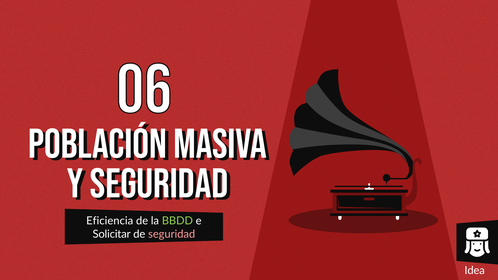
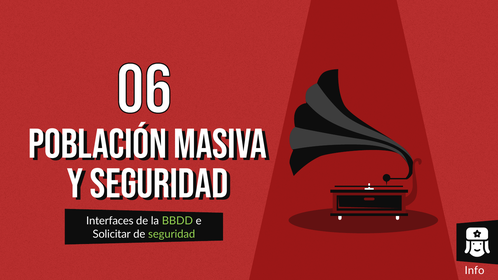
Eficiencia: Eficiencia -> Interfaces (110, 221)
seguridad colour: pink -> light green (172, 234)
Idea: Idea -> Info (475, 271)
